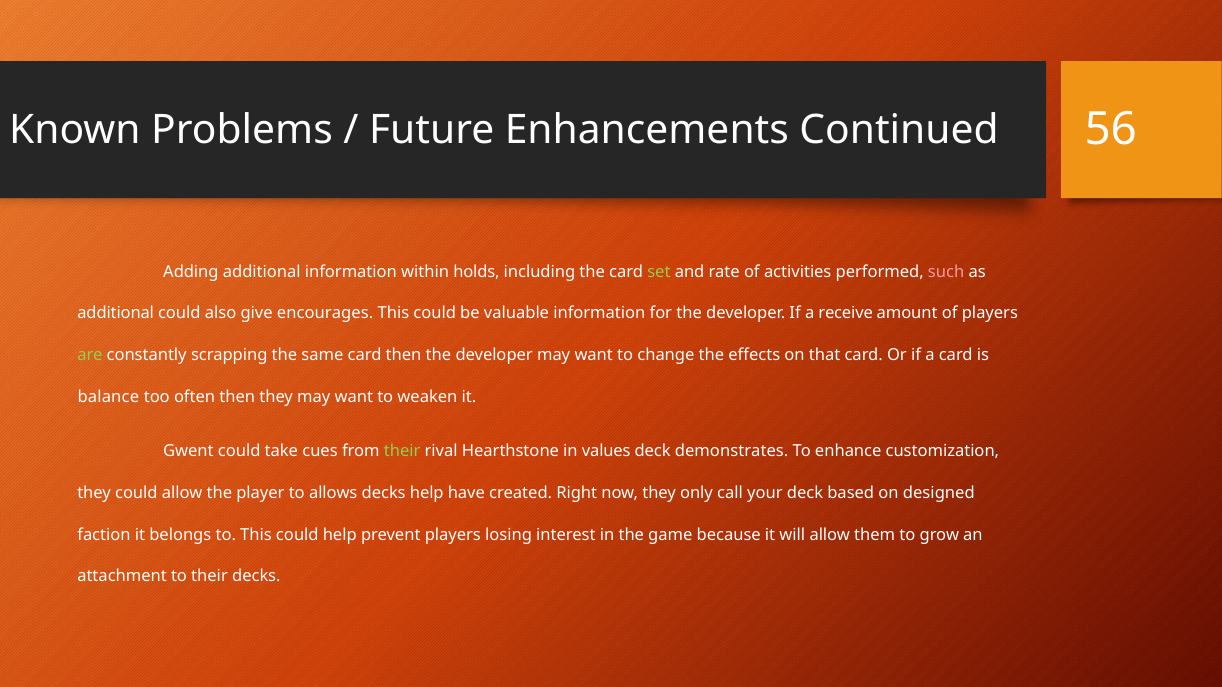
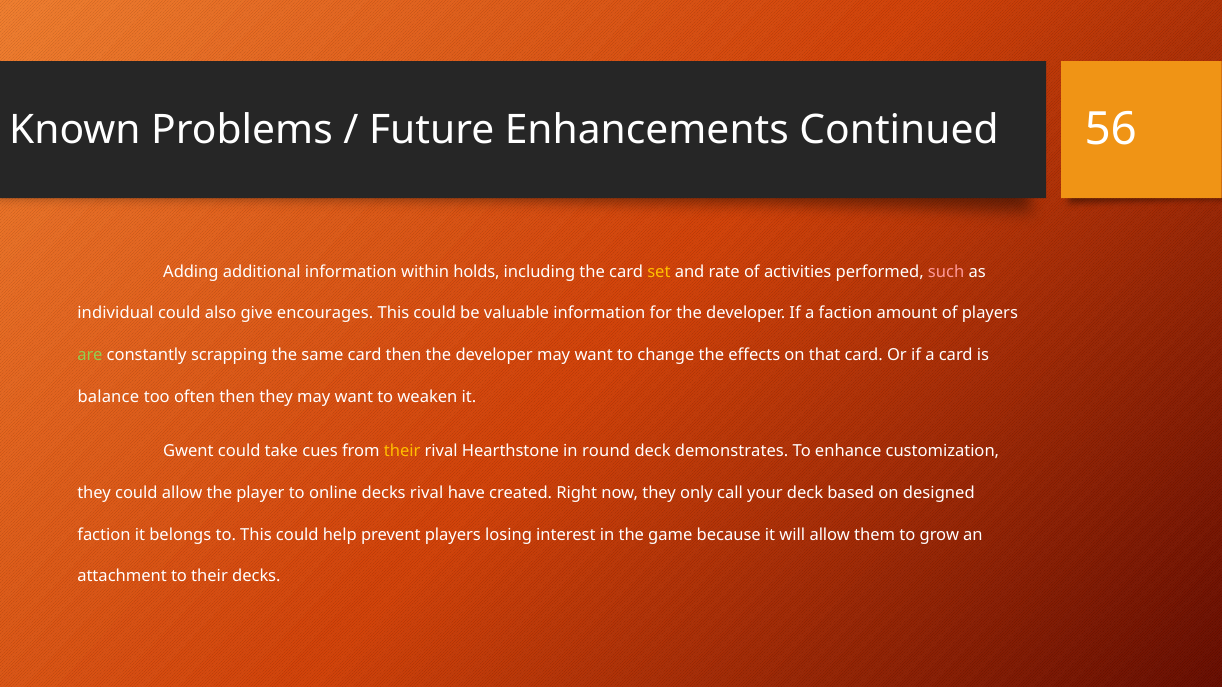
set colour: light green -> yellow (659, 272)
additional: additional -> individual (116, 314)
a receive: receive -> faction (845, 314)
their colour: light green -> yellow (402, 451)
values: values -> round (606, 451)
allows: allows -> online (333, 493)
decks help: help -> rival (427, 493)
